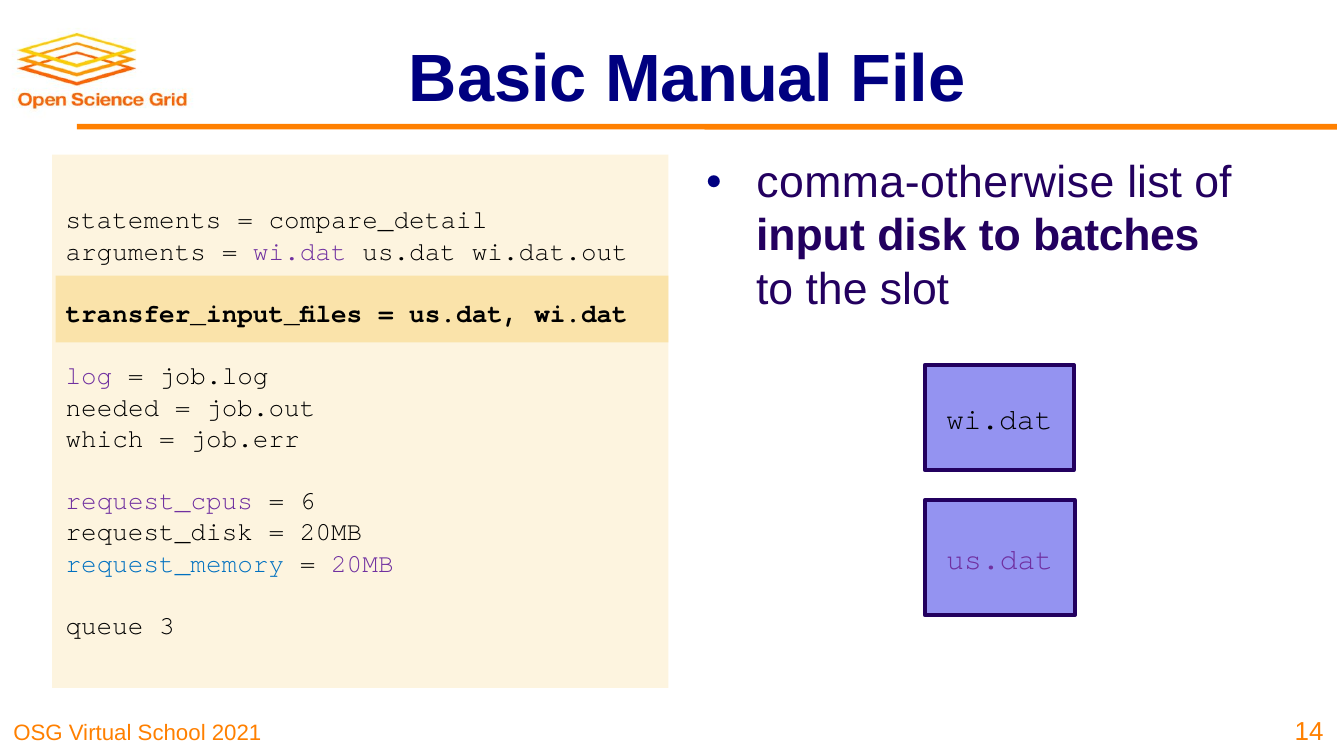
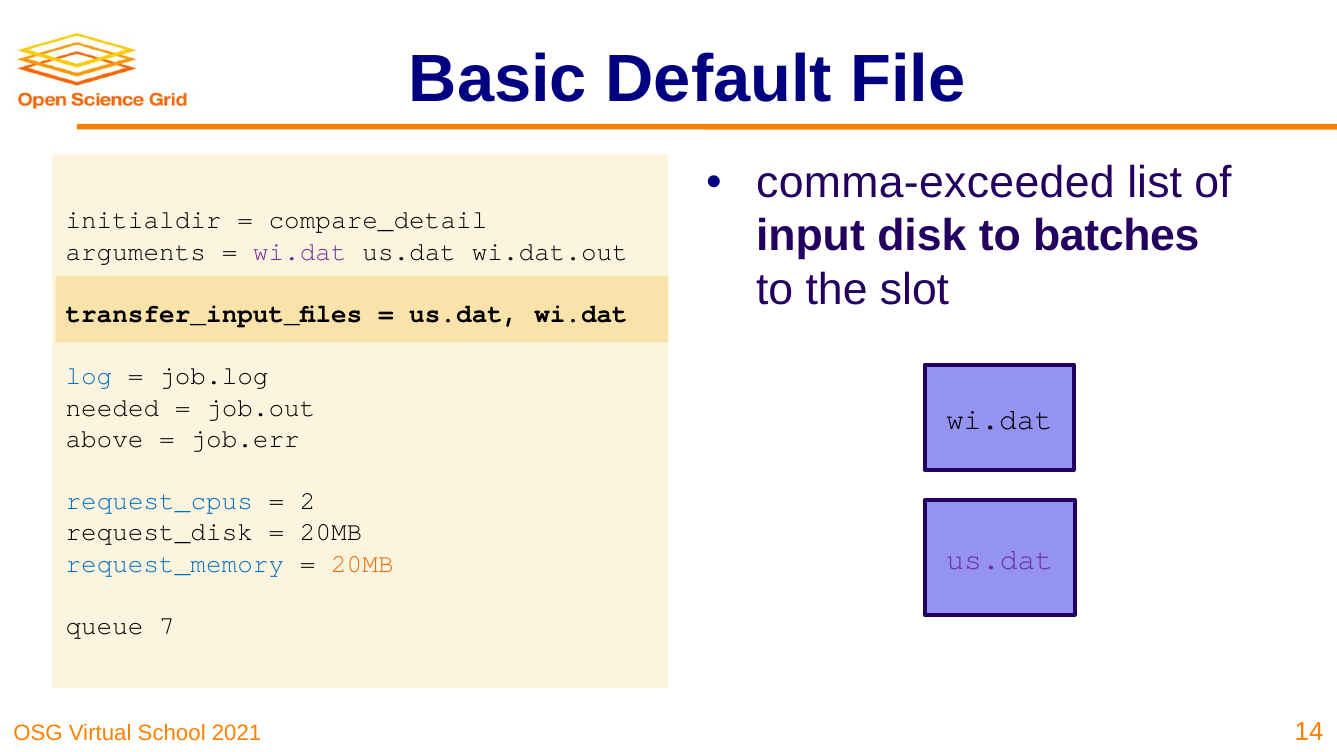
Manual: Manual -> Default (719, 80)
comma-otherwise: comma-otherwise -> comma-exceeded (935, 183)
statements: statements -> initialdir (144, 220)
log colour: purple -> blue (89, 376)
which: which -> above (105, 439)
request_cpus colour: purple -> blue (159, 501)
6: 6 -> 2 (308, 501)
20MB colour: purple -> orange (362, 564)
3: 3 -> 7 (167, 626)
